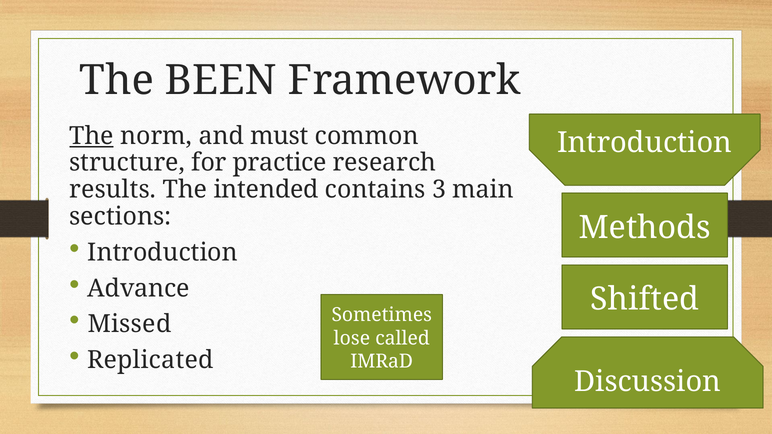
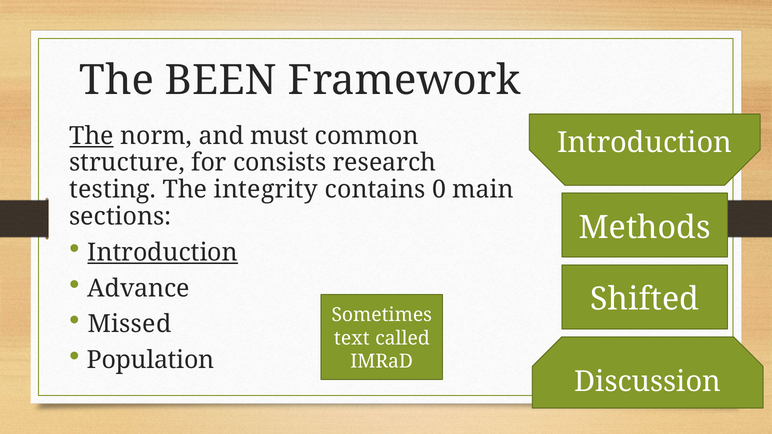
practice: practice -> consists (280, 163)
results: results -> testing (113, 190)
intended: intended -> integrity (266, 190)
3: 3 -> 0 (439, 190)
Introduction underline: none -> present (163, 253)
lose: lose -> text (352, 338)
Replicated: Replicated -> Population (151, 360)
